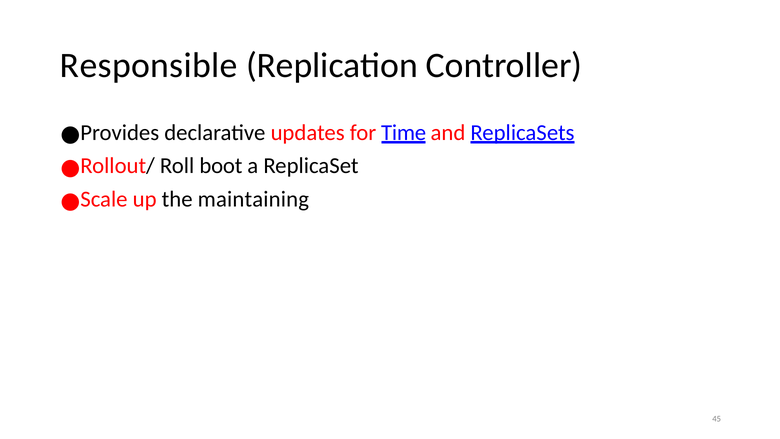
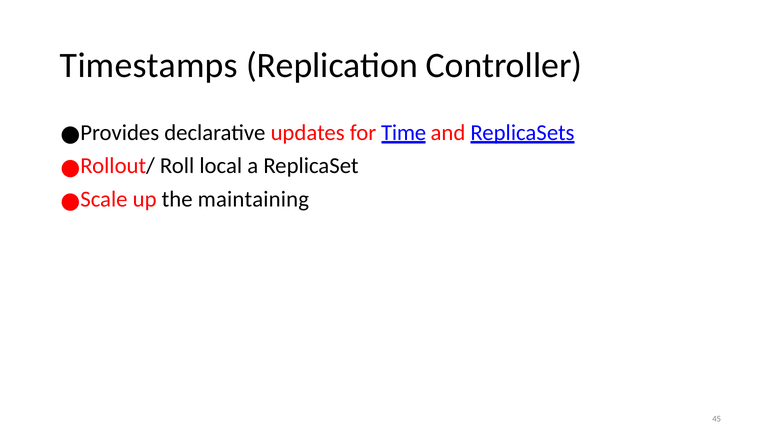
Responsible: Responsible -> Timestamps (149, 66)
boot: boot -> local (221, 166)
